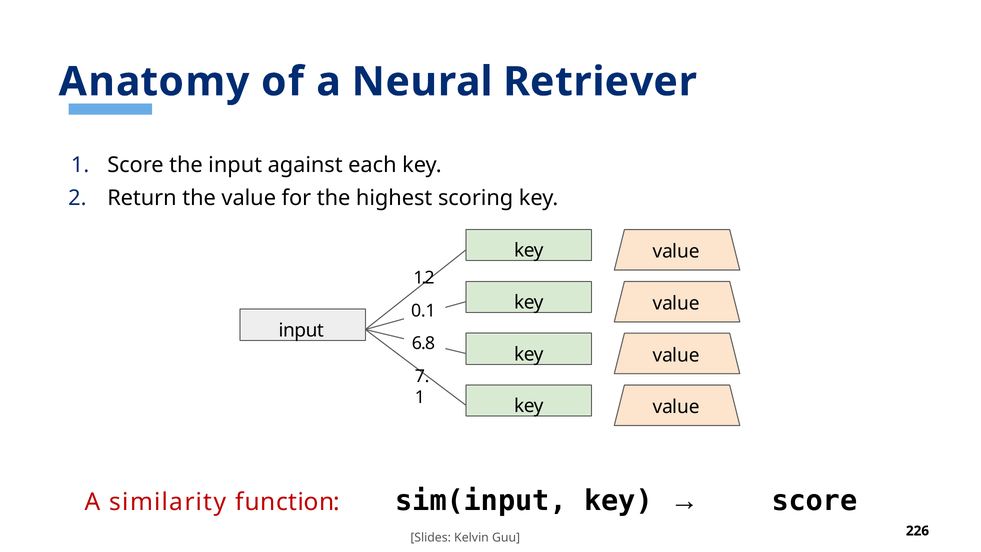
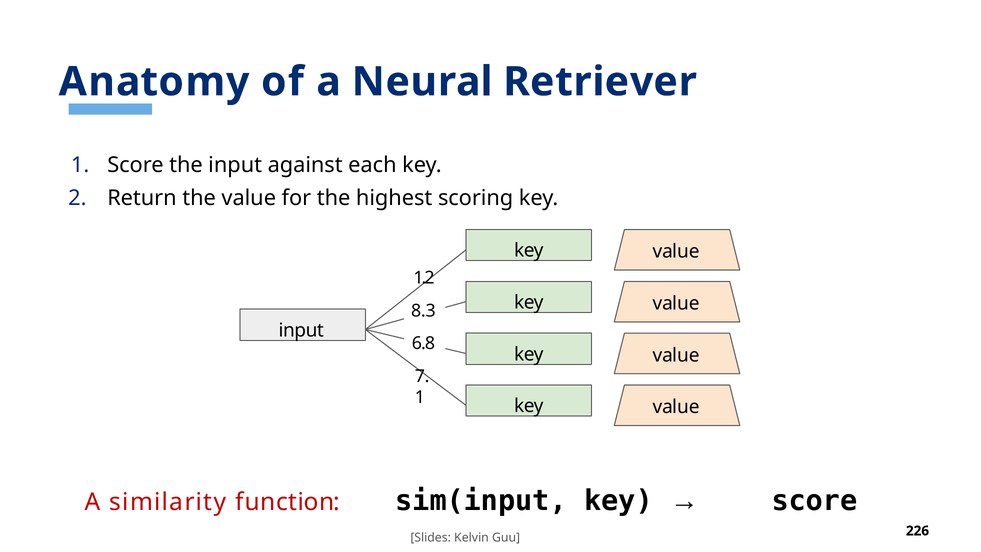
0.1: 0.1 -> 8.3 (423, 311)
